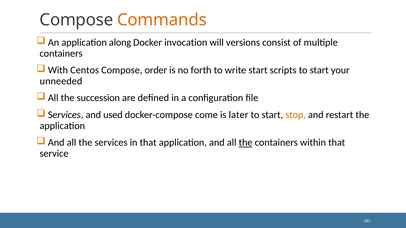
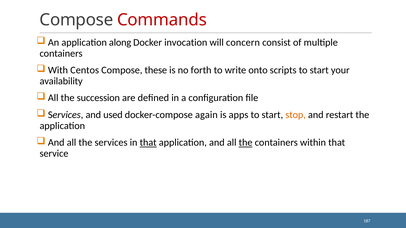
Commands colour: orange -> red (162, 20)
versions: versions -> concern (243, 42)
order: order -> these (156, 70)
write start: start -> onto (258, 70)
unneeded: unneeded -> availability (61, 81)
come: come -> again (206, 115)
later: later -> apps (239, 115)
that underline: none -> present (148, 143)
